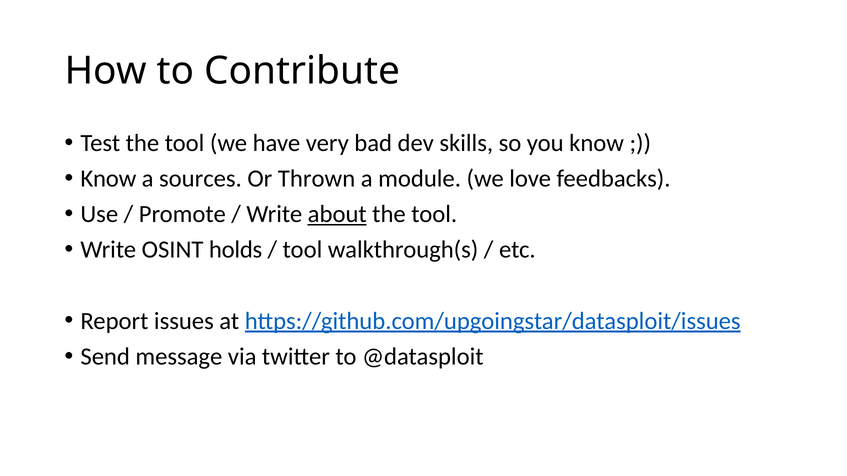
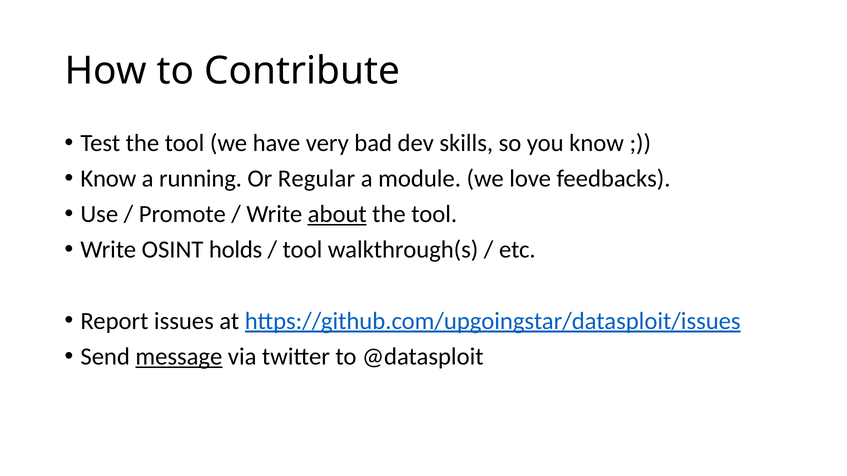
sources: sources -> running (201, 179)
Thrown: Thrown -> Regular (316, 179)
message underline: none -> present (179, 357)
